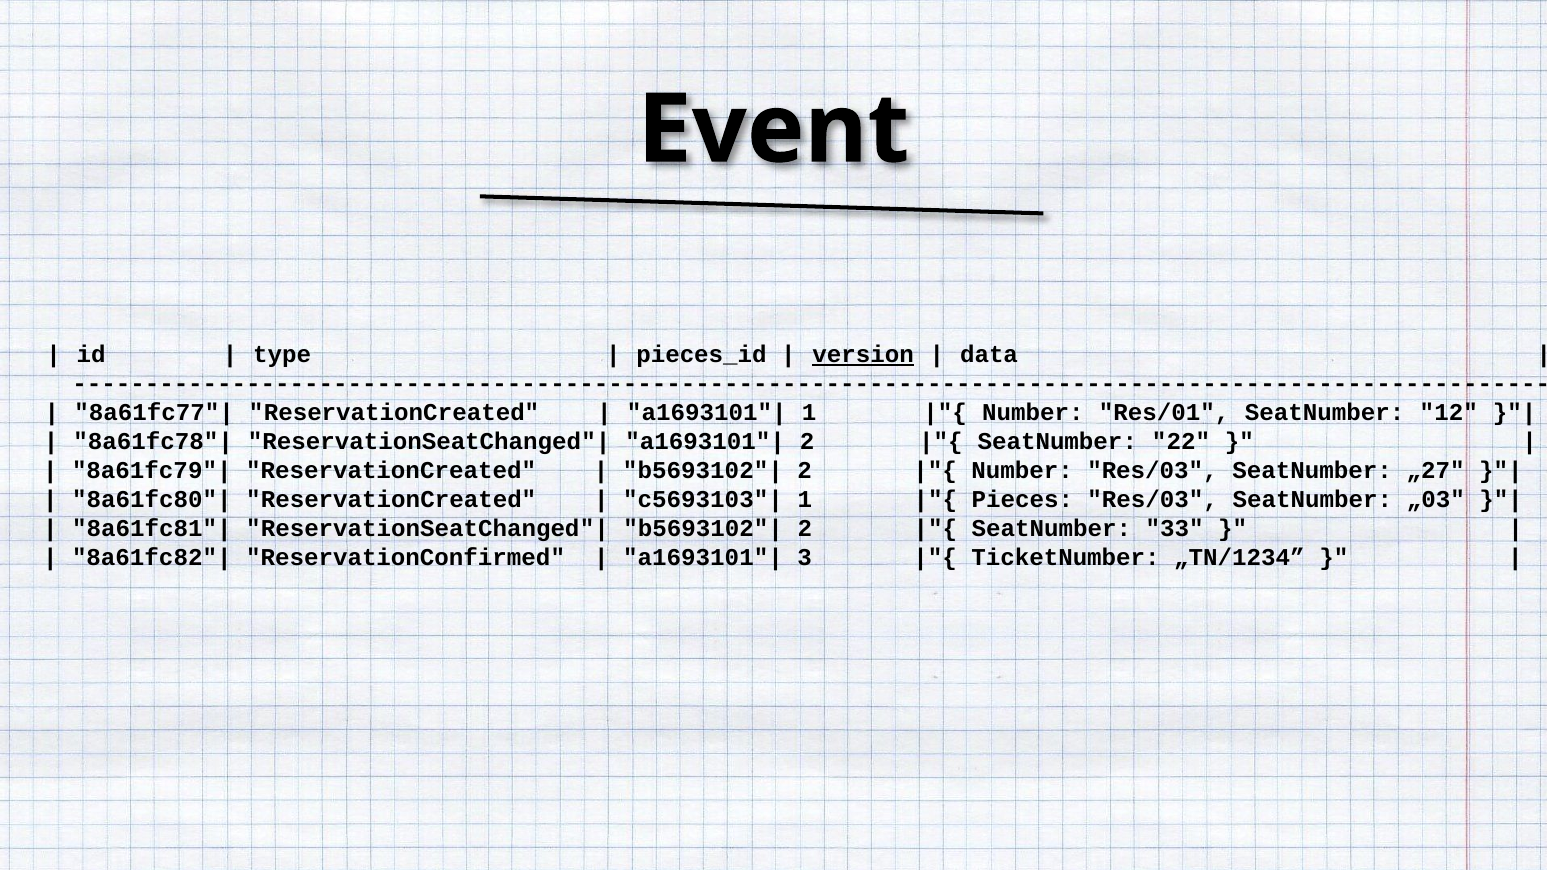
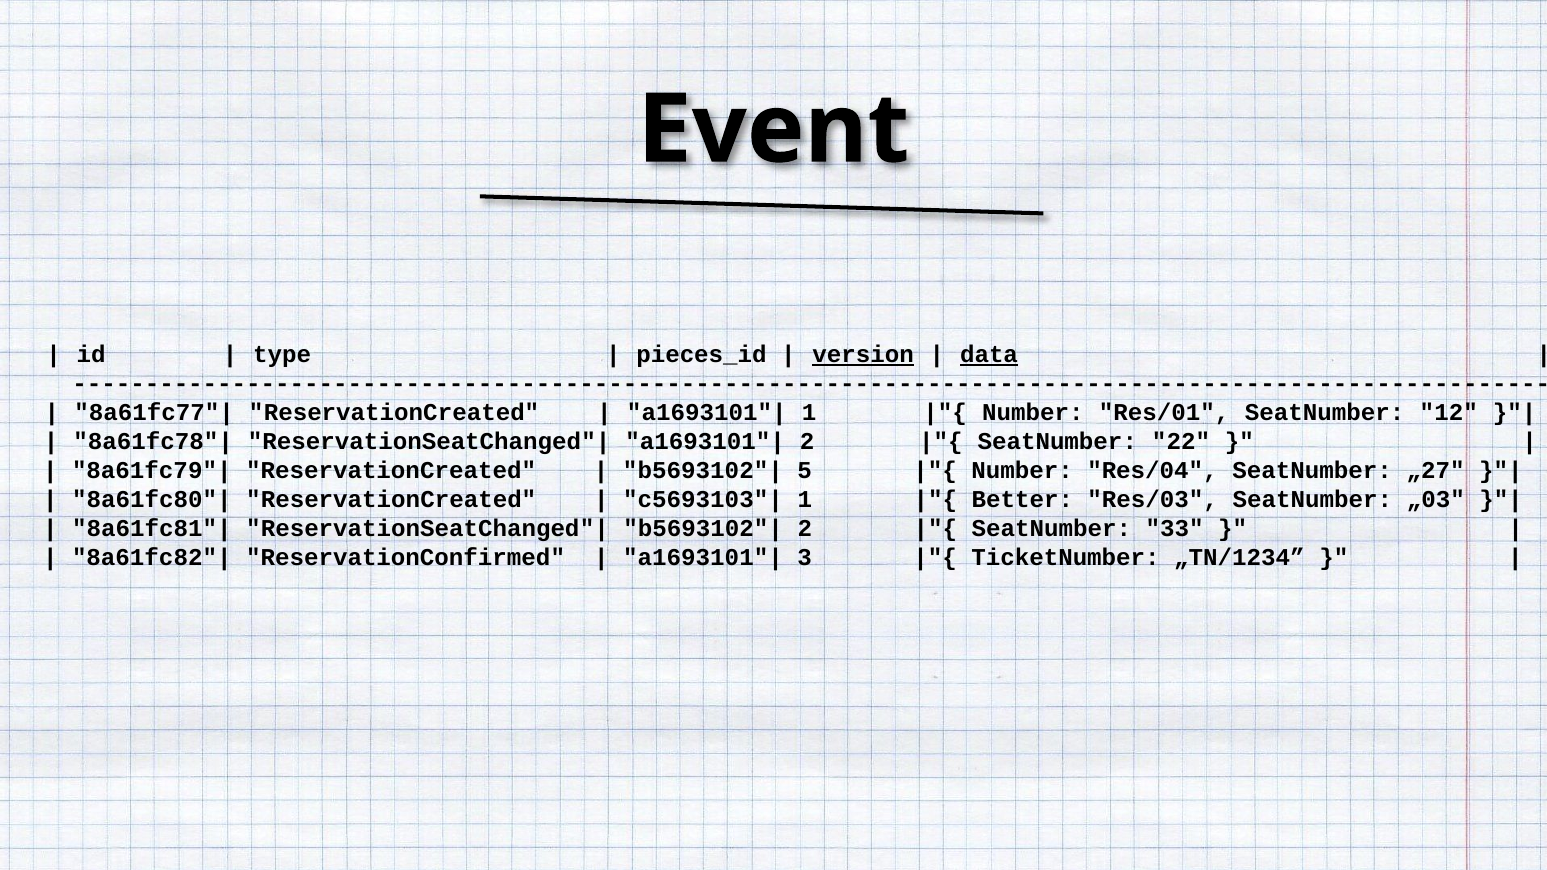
data underline: none -> present (989, 355)
2: 2 -> 5 (805, 471)
Number Res/03: Res/03 -> Res/04 (1152, 471)
Pieces: Pieces -> Better (1022, 500)
